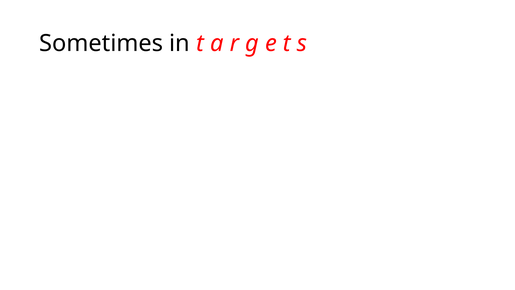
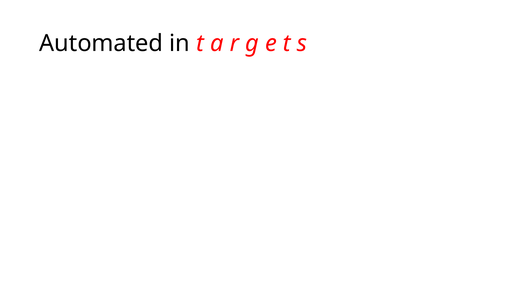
Sometimes: Sometimes -> Automated (101, 43)
